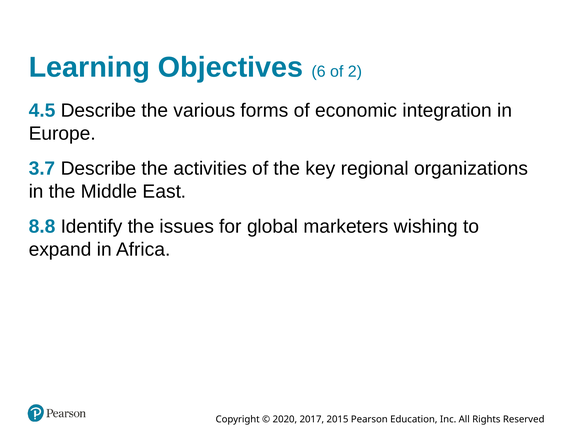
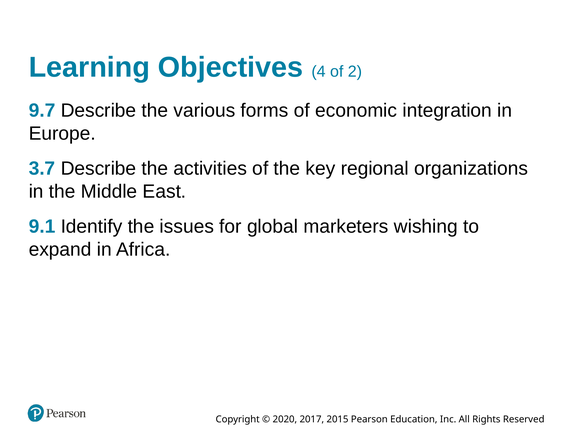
6: 6 -> 4 (319, 71)
4.5: 4.5 -> 9.7 (42, 111)
8.8: 8.8 -> 9.1 (42, 227)
